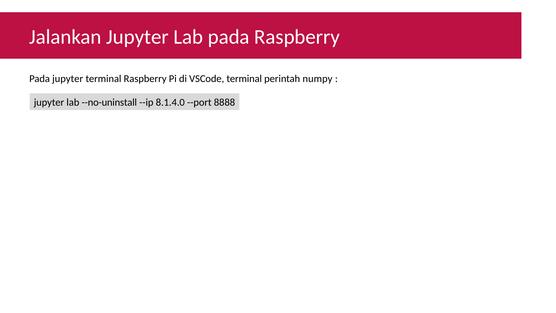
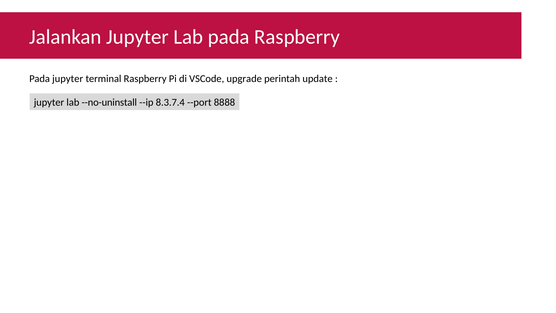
VSCode terminal: terminal -> upgrade (244, 79)
numpy: numpy -> update (318, 79)
8.1.4.0: 8.1.4.0 -> 8.3.7.4 (170, 102)
